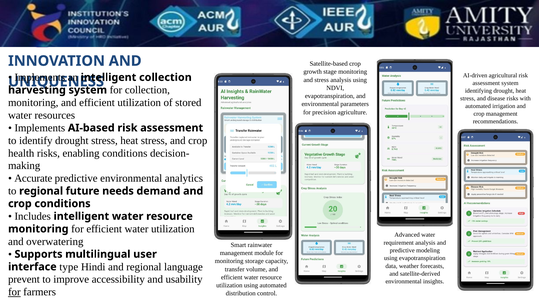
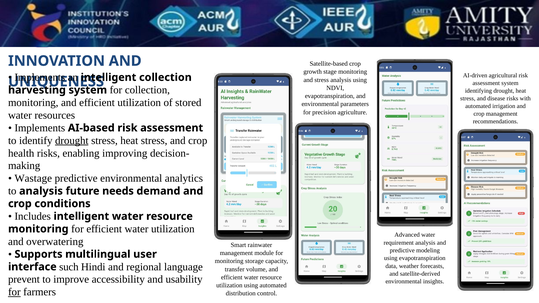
drought underline: none -> present (72, 141)
enabling conditions: conditions -> improving (125, 153)
Accurate: Accurate -> Wastage (33, 179)
to regional: regional -> analysis (41, 191)
type: type -> such (69, 267)
